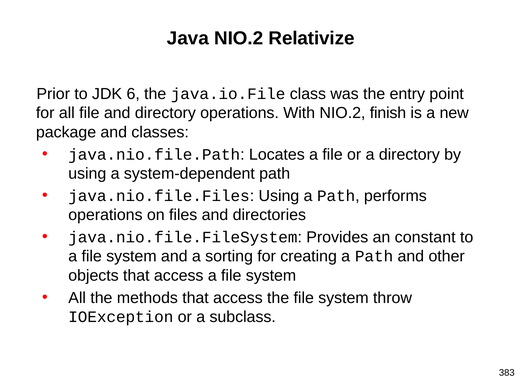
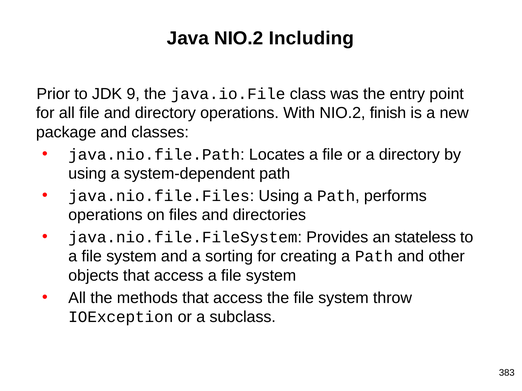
Relativize: Relativize -> Including (311, 38)
6: 6 -> 9 (133, 94)
constant: constant -> stateless (425, 238)
